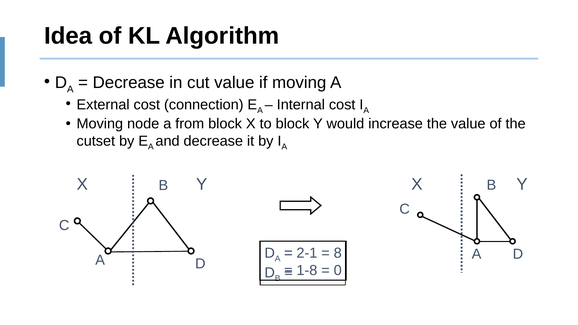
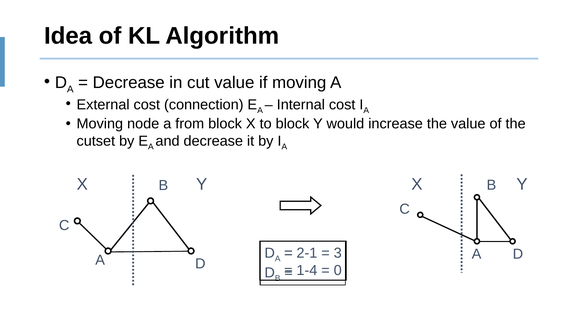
8: 8 -> 3 (338, 253)
1-8: 1-8 -> 1-4 (307, 271)
